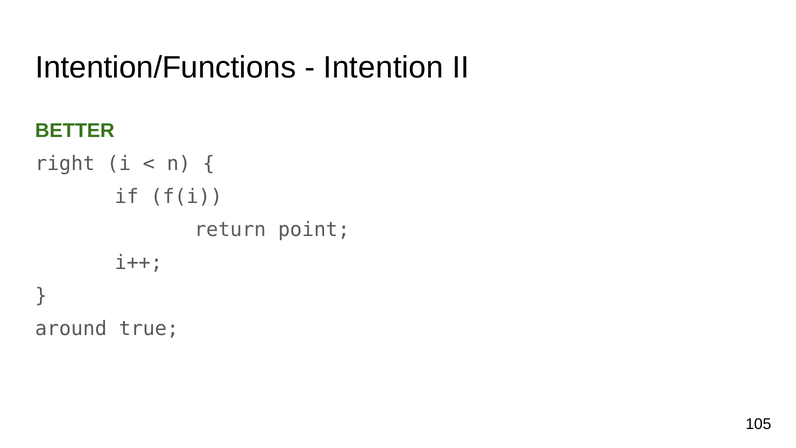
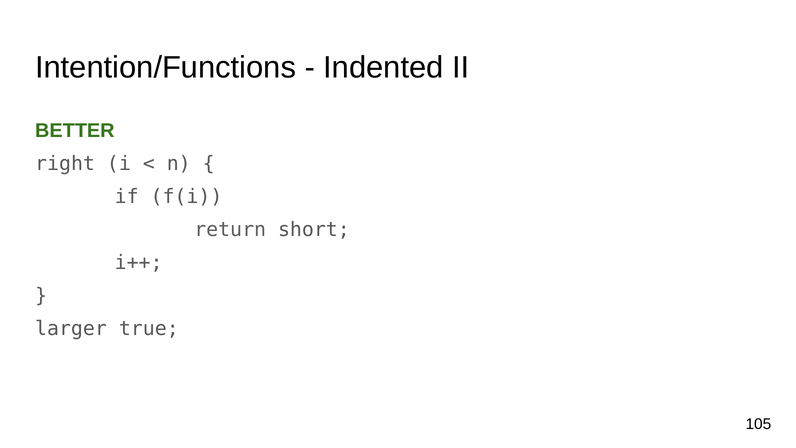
Intention: Intention -> Indented (383, 67)
point: point -> short (314, 229)
around: around -> larger (71, 328)
